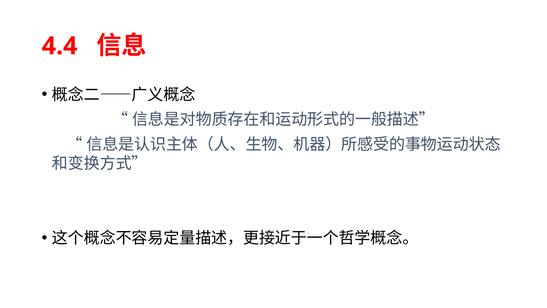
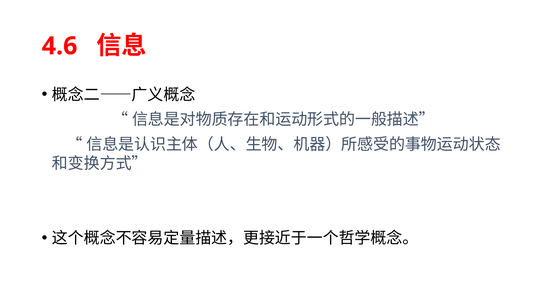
4.4: 4.4 -> 4.6 (60, 46)
